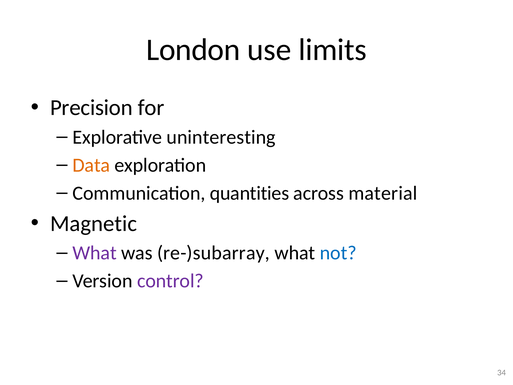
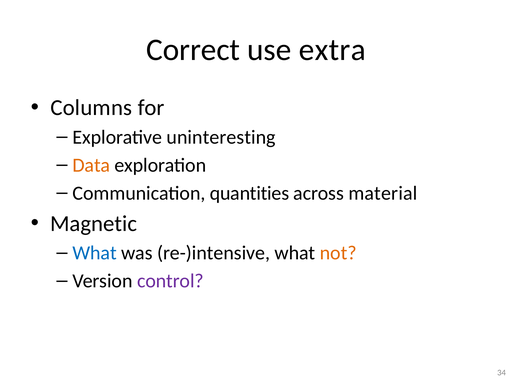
London: London -> Correct (193, 50)
limits: limits -> extra (332, 50)
Precision: Precision -> Columns (91, 108)
What colour: purple -> blue (95, 253)
re-)subarray: re-)subarray -> re-)intensive (214, 253)
not colour: blue -> orange (338, 253)
